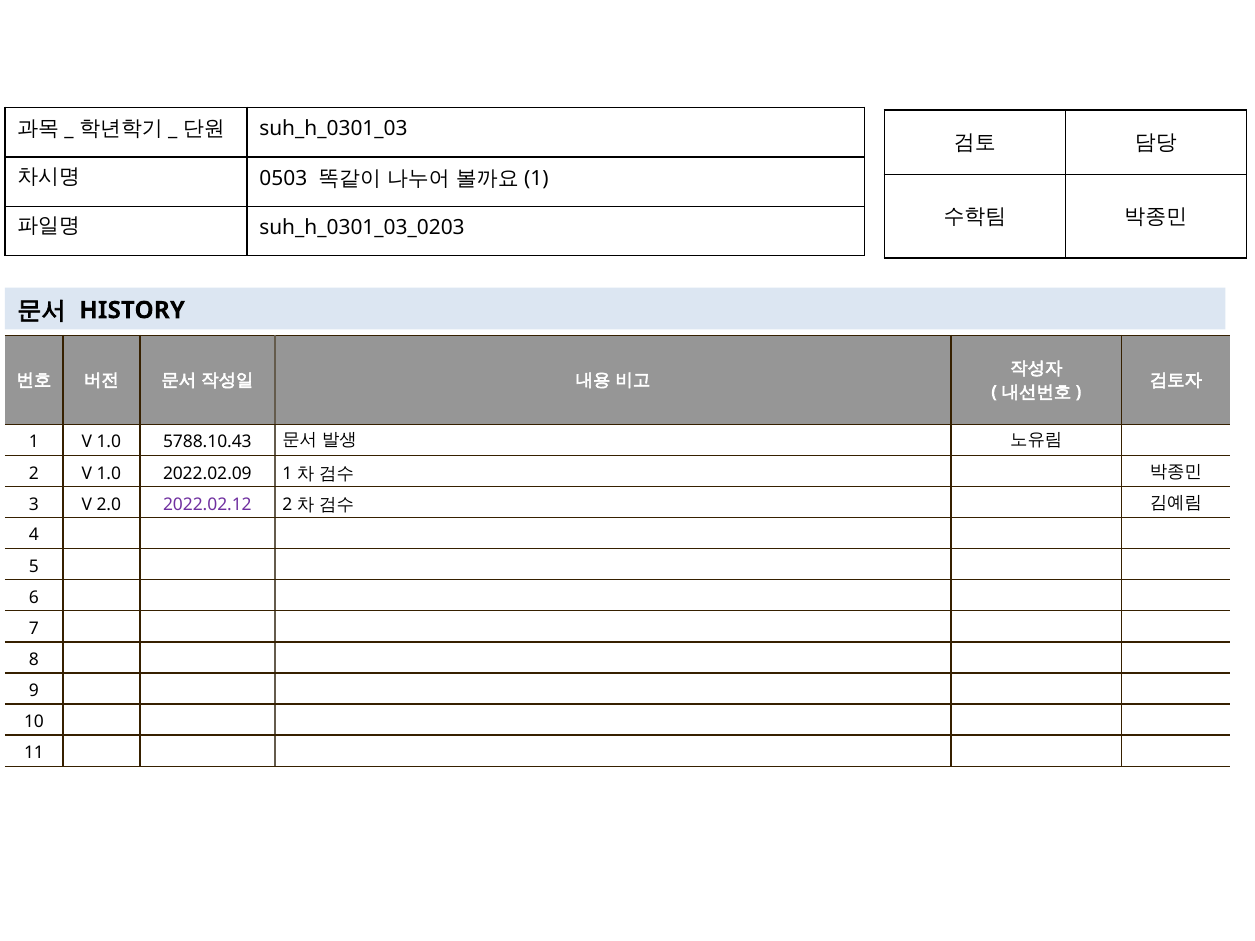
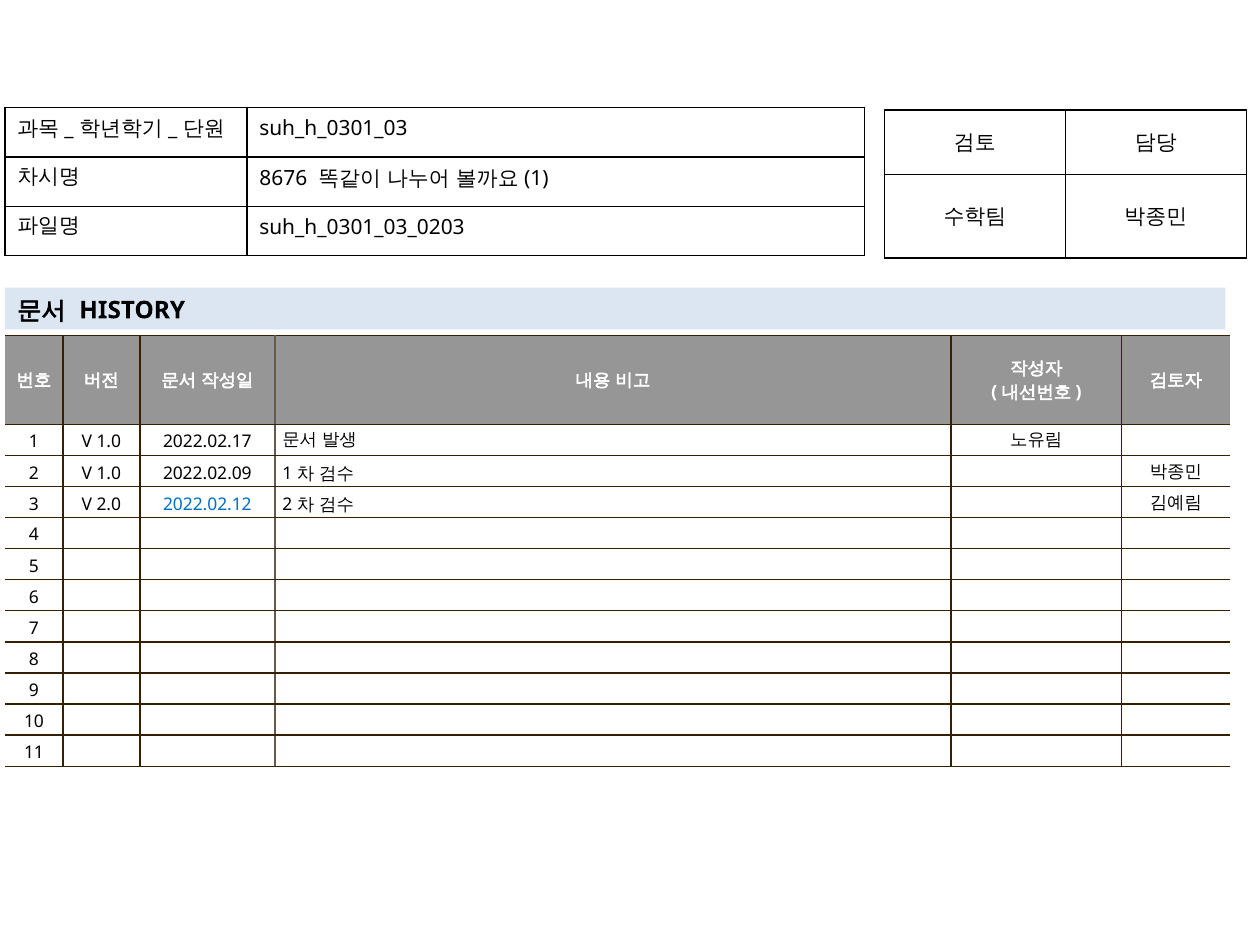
0503: 0503 -> 8676 (283, 179)
5788.10.43: 5788.10.43 -> 2022.02.17 (207, 442)
2022.02.12 colour: purple -> blue (207, 504)
